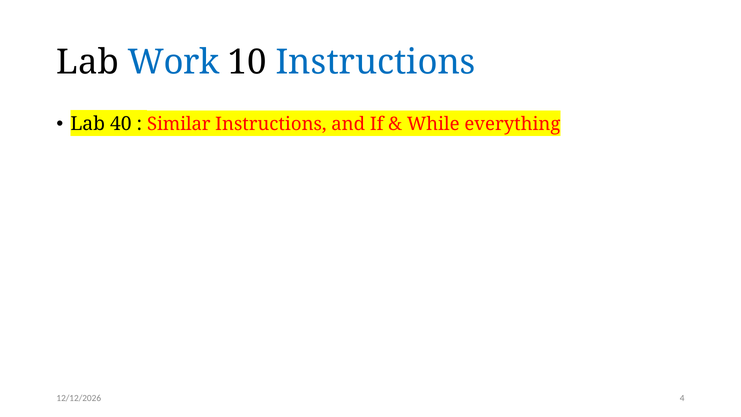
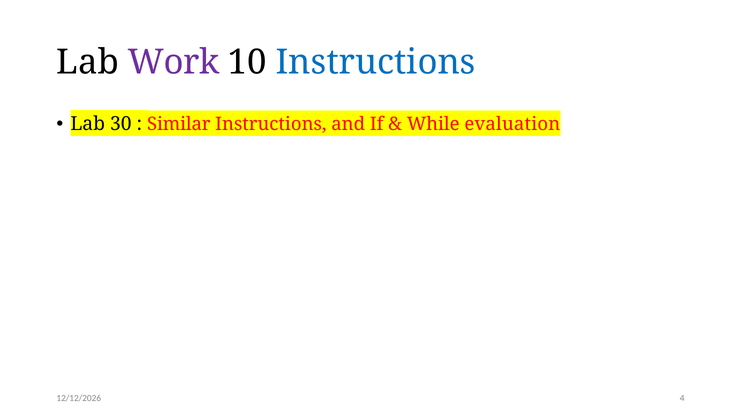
Work colour: blue -> purple (174, 62)
40: 40 -> 30 (121, 124)
everything: everything -> evaluation (512, 124)
